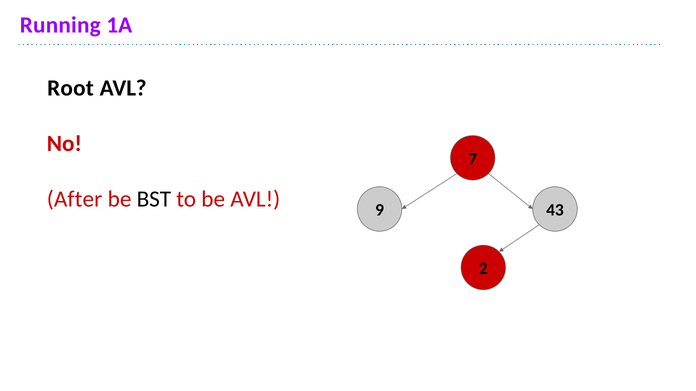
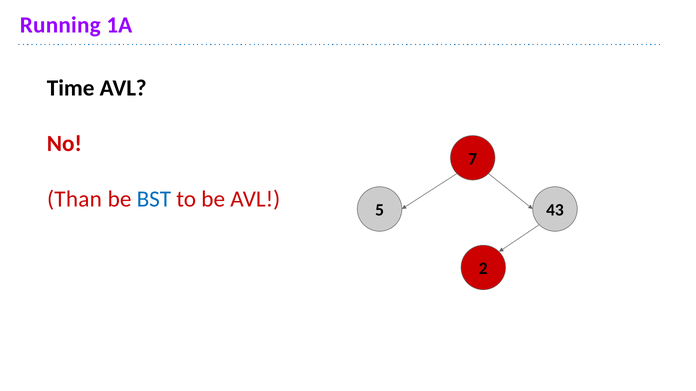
Root: Root -> Time (71, 88)
After: After -> Than (74, 199)
BST colour: black -> blue (154, 199)
9: 9 -> 5 (380, 210)
